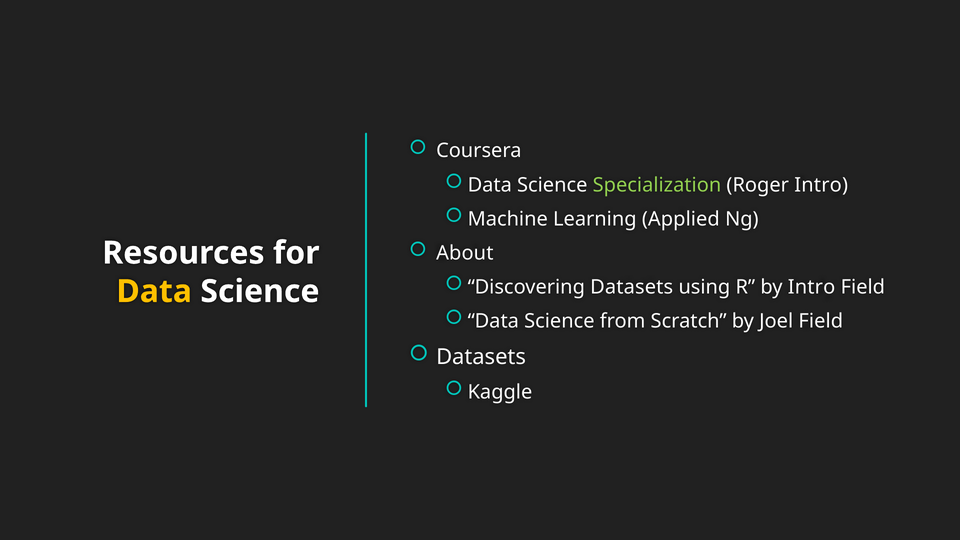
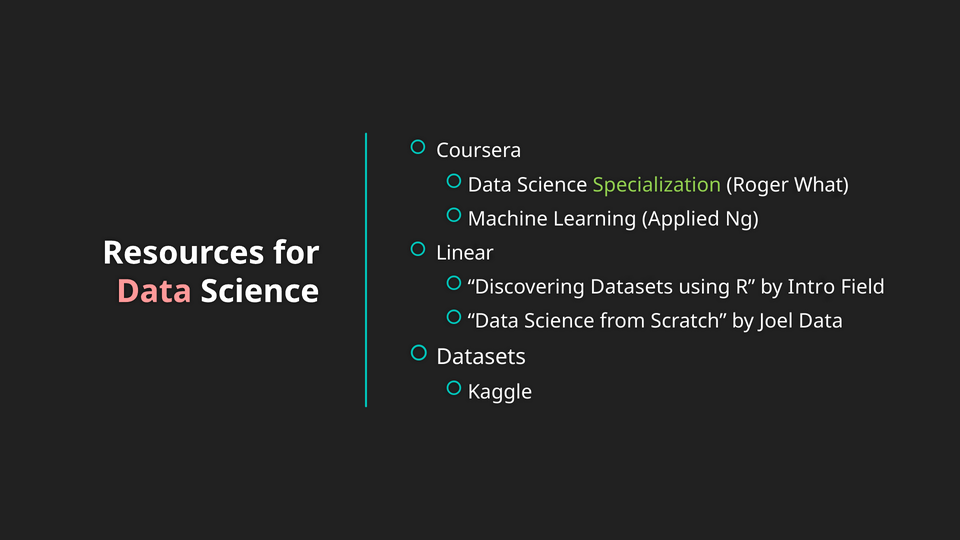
Roger Intro: Intro -> What (821, 185)
About: About -> Linear (465, 253)
Data colour: yellow -> pink (154, 291)
Joel Field: Field -> Data (821, 321)
